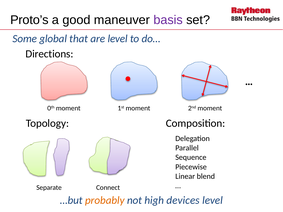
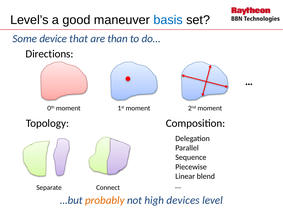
Proto’s: Proto’s -> Level’s (29, 20)
basis colour: purple -> blue (168, 20)
global: global -> device (53, 39)
are level: level -> than (118, 39)
